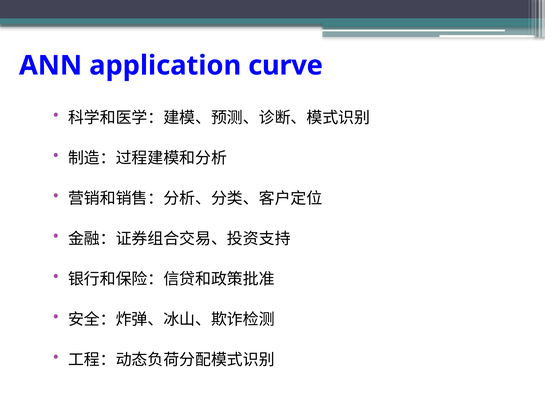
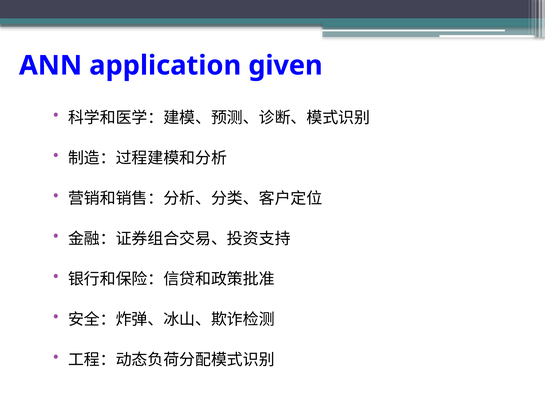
curve: curve -> given (285, 65)
